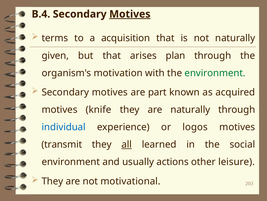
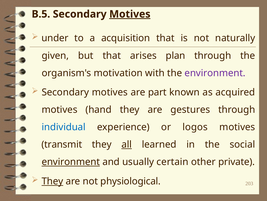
B.4: B.4 -> B.5 (41, 14)
terms: terms -> under (55, 38)
environment colour: green -> purple (215, 73)
knife: knife -> hand (99, 109)
are naturally: naturally -> gestures (190, 109)
environment underline: none -> present (71, 161)
actions: actions -> certain (173, 161)
leisure: leisure -> private (237, 161)
They underline: none -> present (52, 181)
motivational: motivational -> physiological (131, 181)
